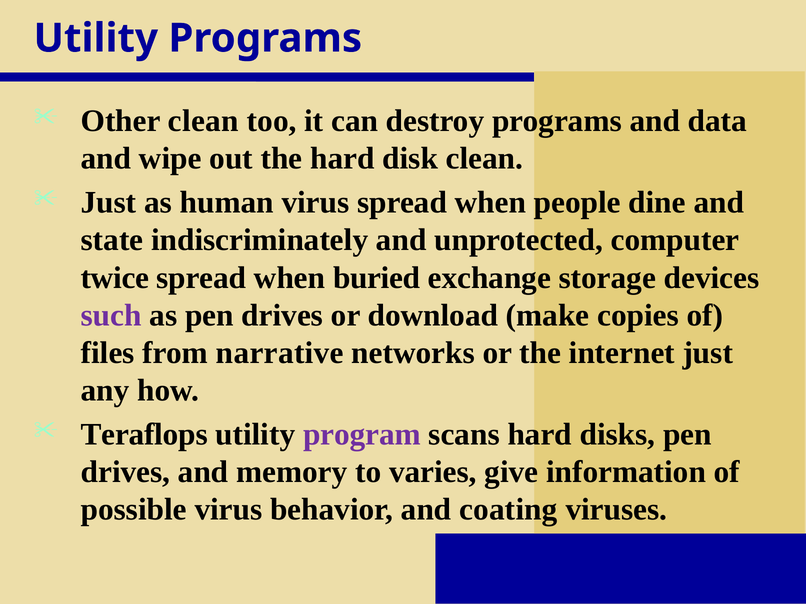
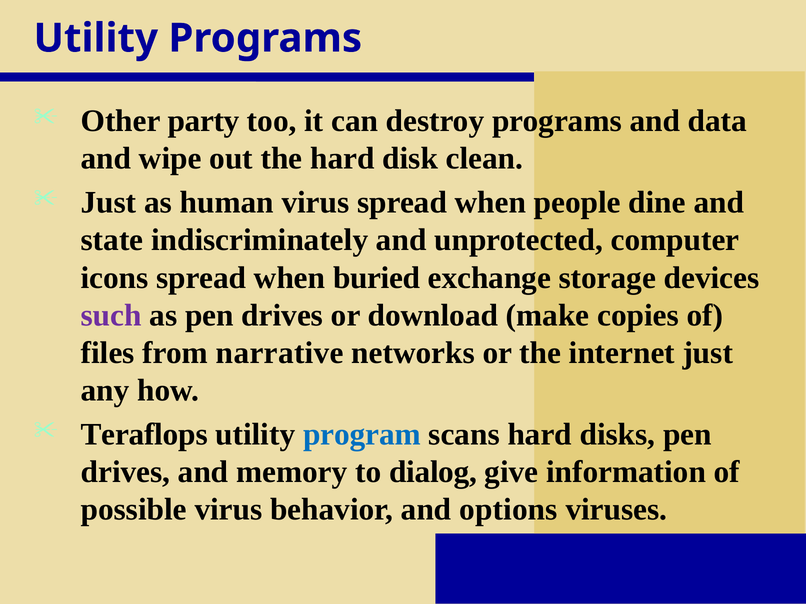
Other clean: clean -> party (204, 121)
twice: twice -> icons (115, 278)
program colour: purple -> blue (362, 435)
varies: varies -> dialog (433, 472)
coating: coating -> options (508, 510)
